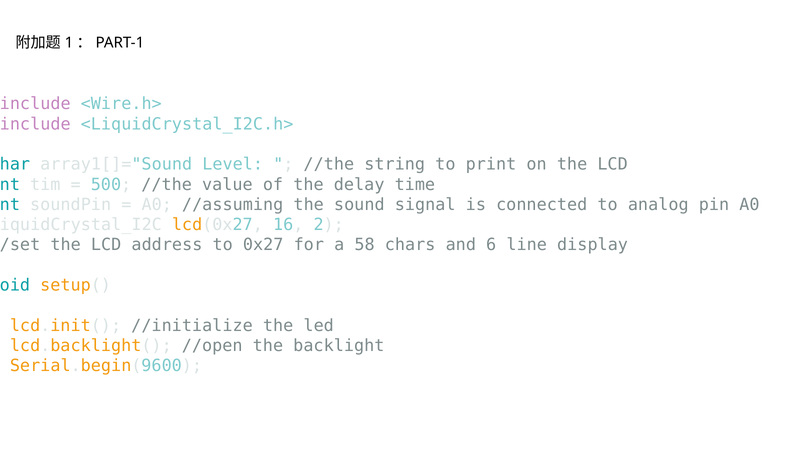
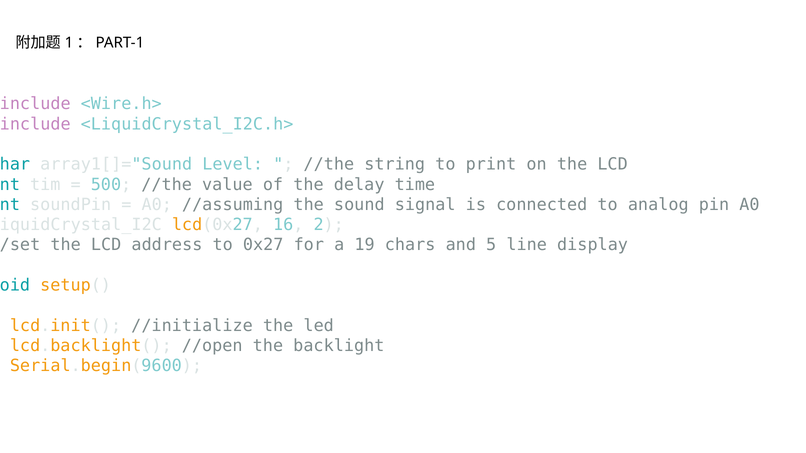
58: 58 -> 19 (365, 245)
6: 6 -> 5 (491, 245)
